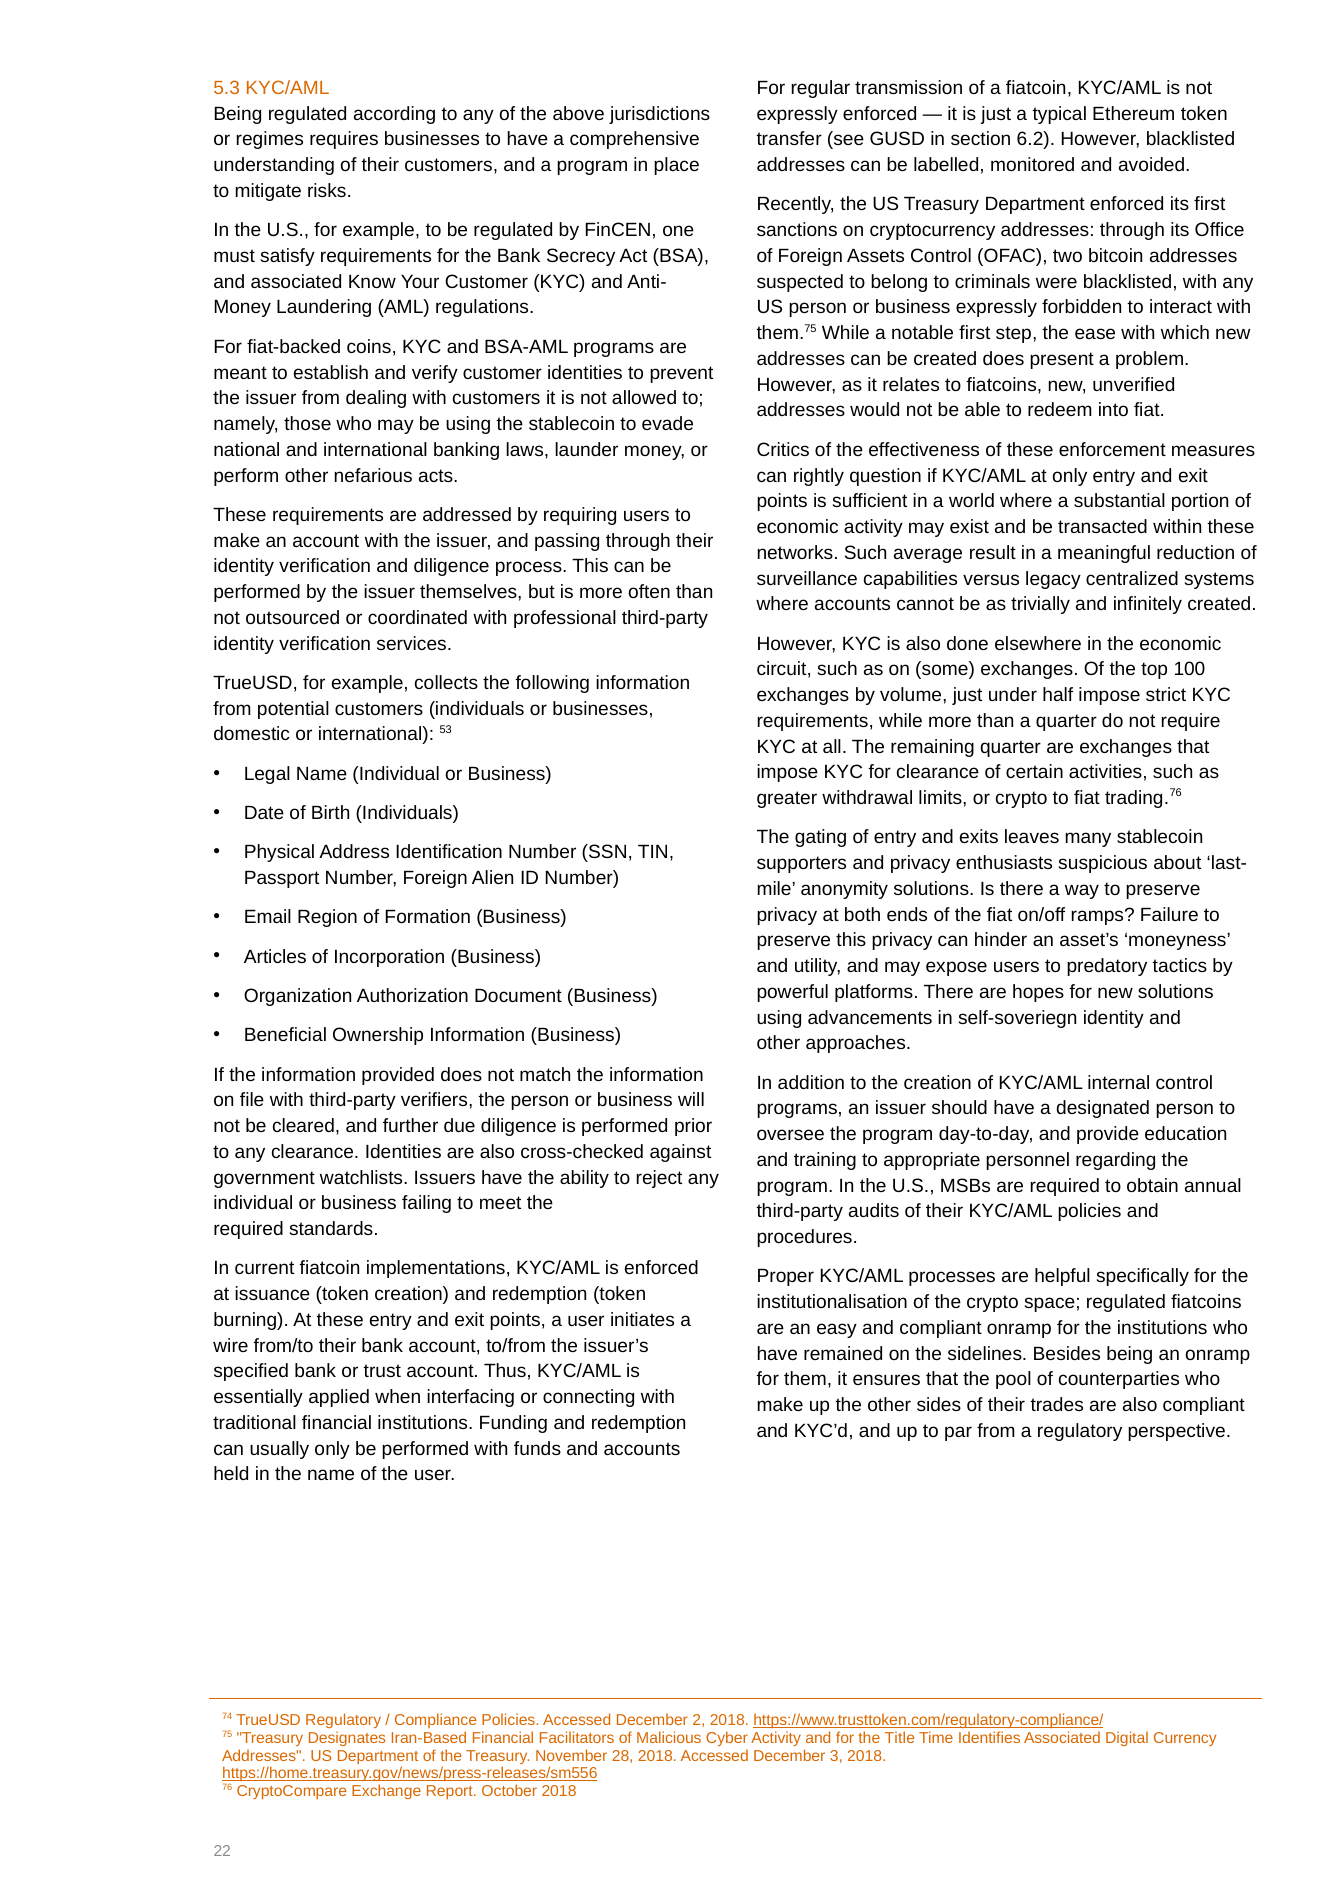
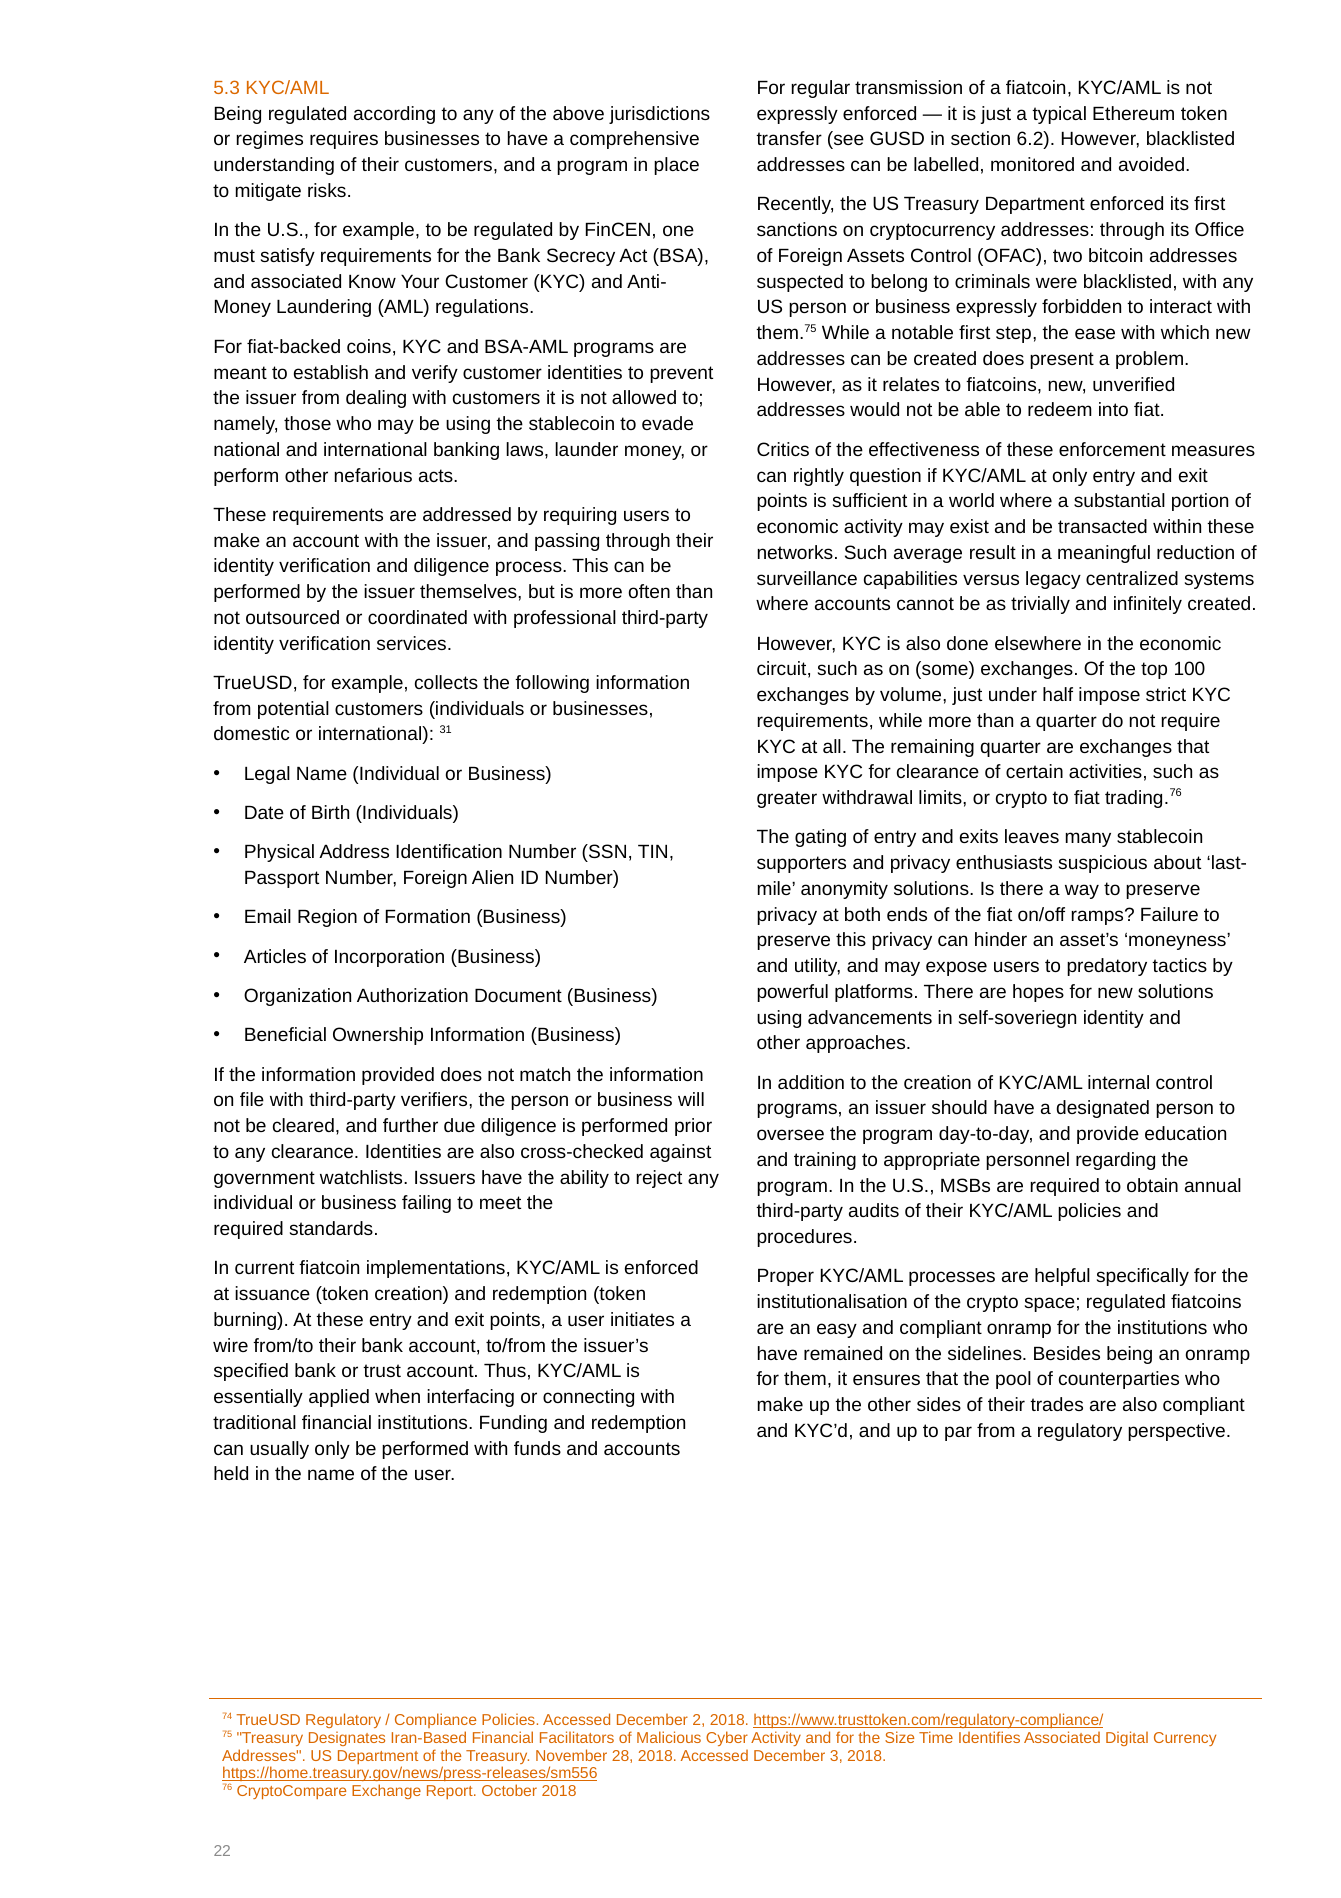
53: 53 -> 31 (446, 729)
Title: Title -> Size (900, 1738)
